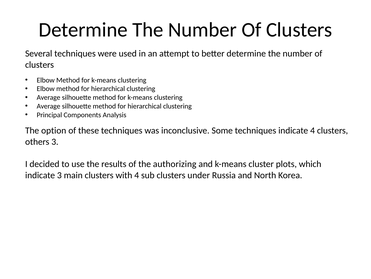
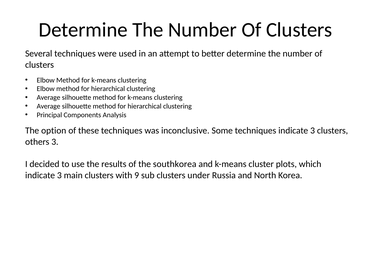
techniques indicate 4: 4 -> 3 (313, 130)
authorizing: authorizing -> southkorea (175, 164)
with 4: 4 -> 9 (137, 175)
